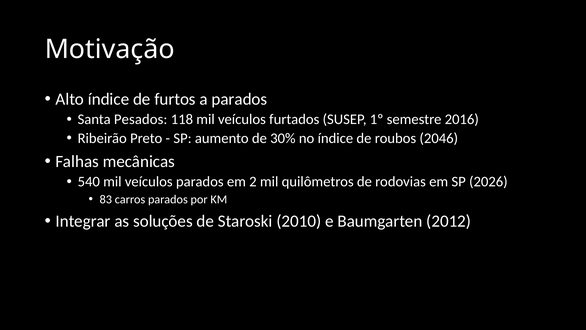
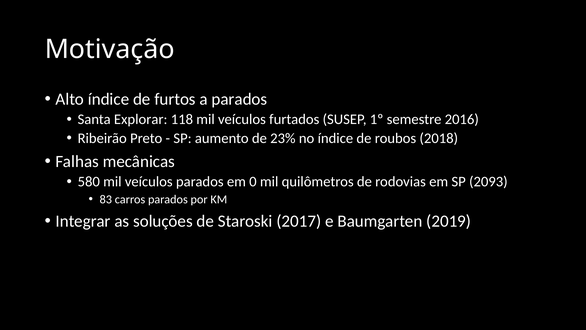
Pesados: Pesados -> Explorar (141, 119)
30%: 30% -> 23% (283, 138)
2046: 2046 -> 2018 (439, 138)
540: 540 -> 580 (89, 182)
2: 2 -> 0 (253, 182)
2026: 2026 -> 2093 (488, 182)
2010: 2010 -> 2017 (299, 221)
2012: 2012 -> 2019 (449, 221)
